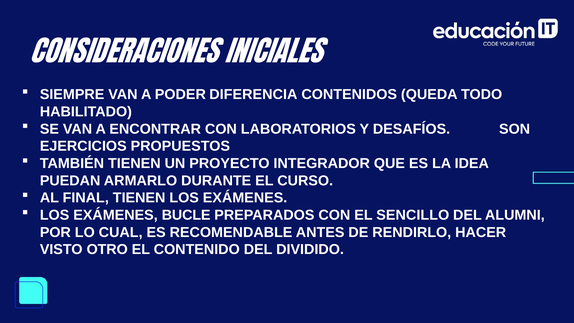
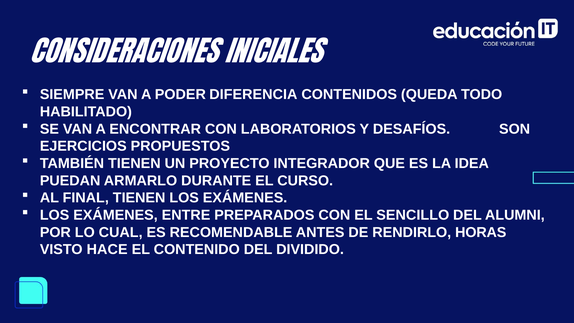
BUCLE: BUCLE -> ENTRE (186, 215)
HACER: HACER -> HORAS (481, 232)
OTRO: OTRO -> HACE (107, 249)
